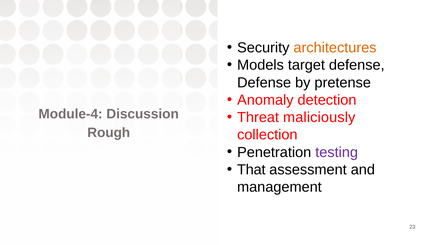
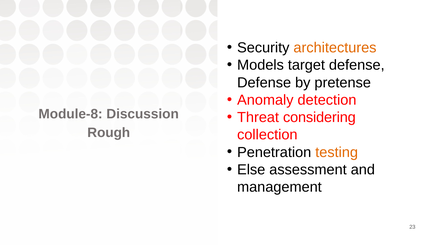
Module-4: Module-4 -> Module-8 (71, 114)
maliciously: maliciously -> considering (319, 117)
testing colour: purple -> orange (337, 152)
That: That -> Else (251, 169)
